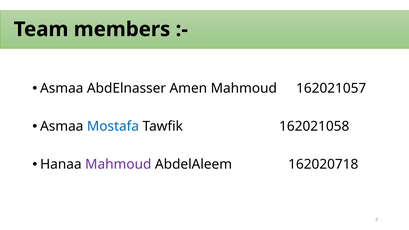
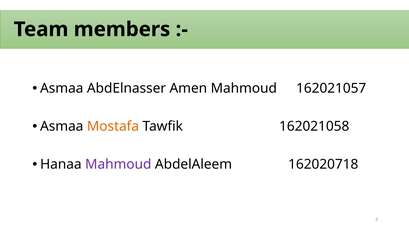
Mostafa colour: blue -> orange (113, 126)
